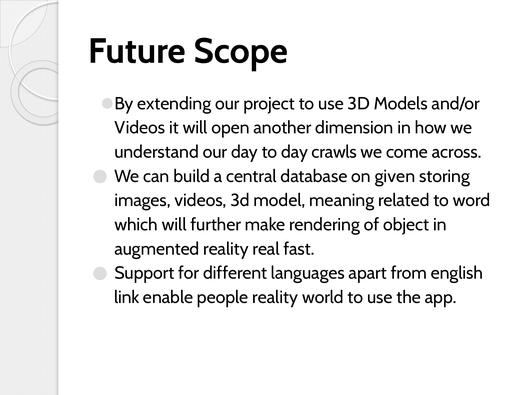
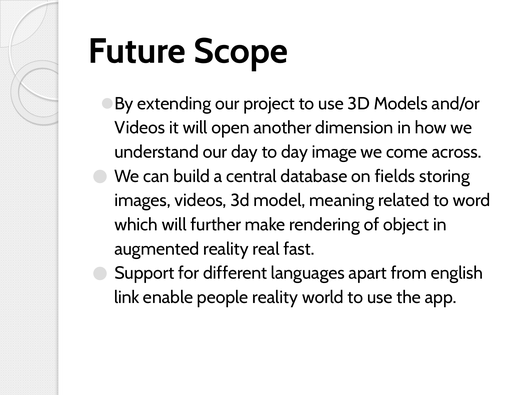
crawls: crawls -> image (334, 152)
given: given -> fields (395, 176)
